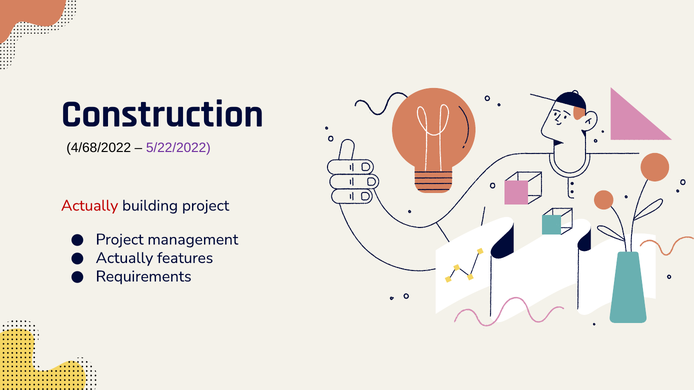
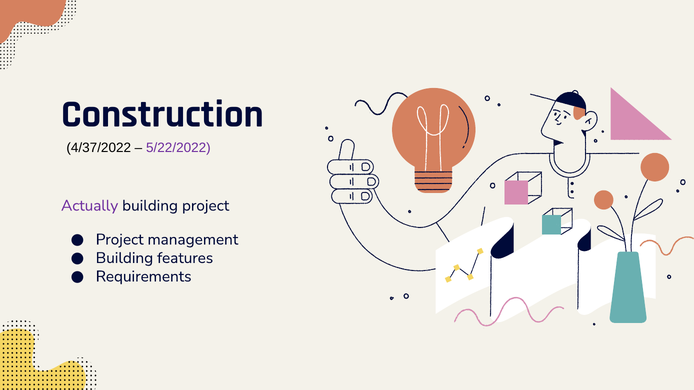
4/68/2022: 4/68/2022 -> 4/37/2022 (99, 148)
Actually colour: red -> purple (90, 206)
Actually: Actually -> Building (124, 258)
